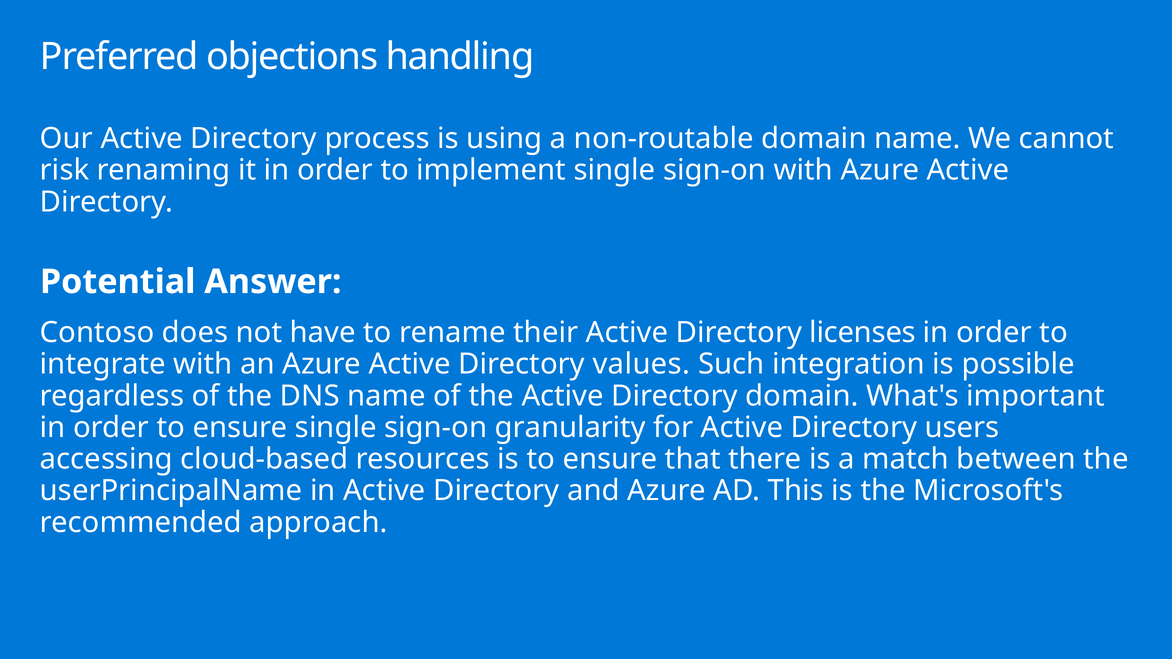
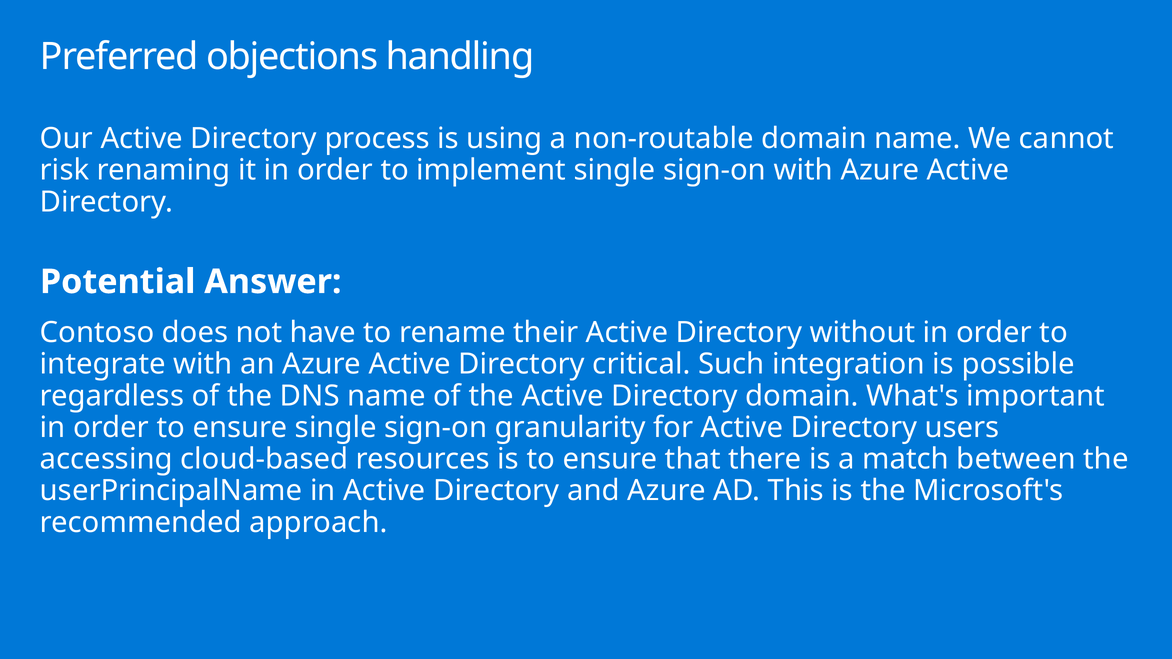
licenses: licenses -> without (863, 333)
values: values -> critical (641, 364)
